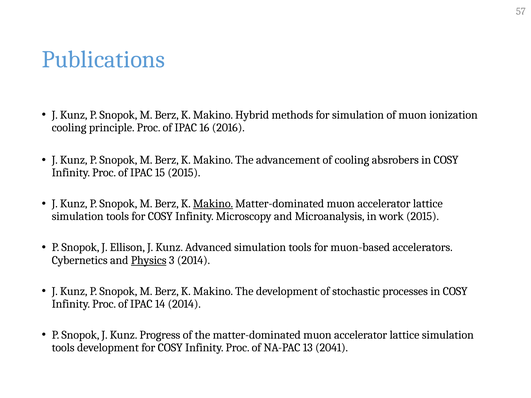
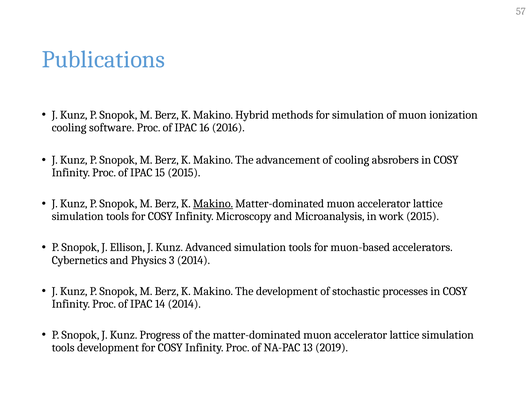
principle: principle -> software (112, 128)
Physics underline: present -> none (149, 260)
2041: 2041 -> 2019 (332, 348)
